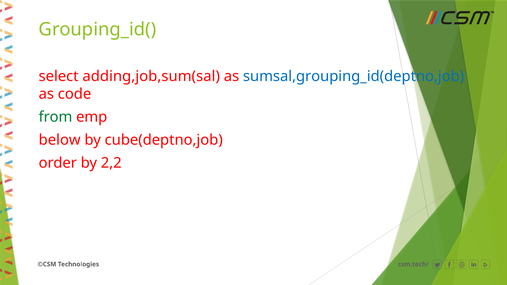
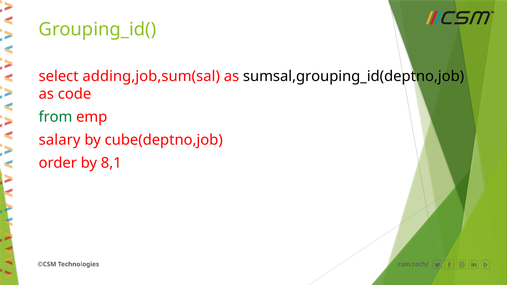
sumsal,grouping_id(deptno,job colour: blue -> black (354, 76)
below: below -> salary (60, 140)
2,2: 2,2 -> 8,1 (111, 163)
